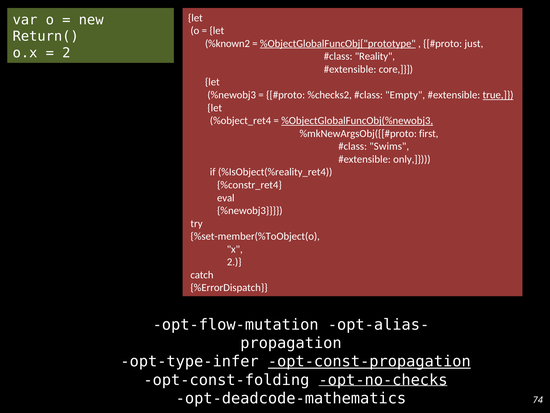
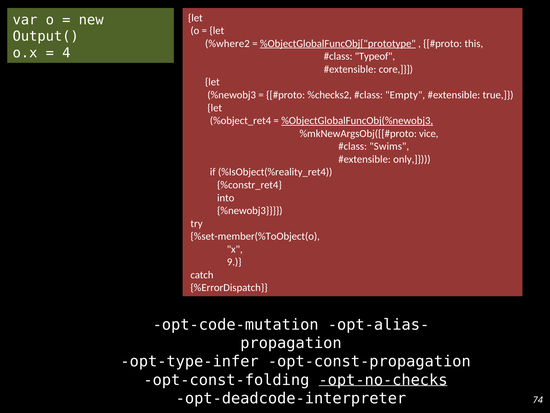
Return(: Return( -> Output( (46, 36)
%known2: %known2 -> %where2 (227, 43)
just: just -> this (474, 43)
2: 2 -> 4 (66, 53)
Reality: Reality -> Typeof (375, 56)
true underline: present -> none (498, 95)
first: first -> vice (429, 133)
eval: eval -> into (226, 198)
2: 2 -> 9 (234, 262)
opt-flow-mutation: opt-flow-mutation -> opt-code-mutation (236, 324)
opt-const-propagation underline: present -> none (369, 361)
opt-deadcode-mathematics: opt-deadcode-mathematics -> opt-deadcode-interpreter (291, 398)
